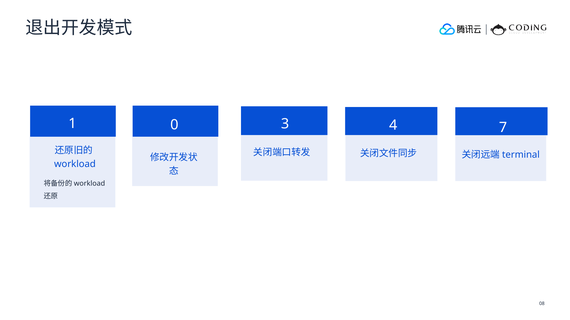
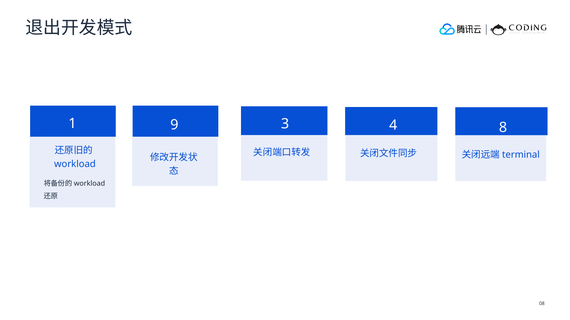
0: 0 -> 9 (174, 125)
7: 7 -> 8 (503, 128)
